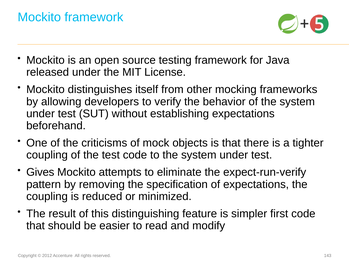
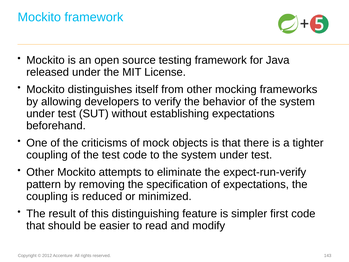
Gives: Gives -> Other (40, 172)
